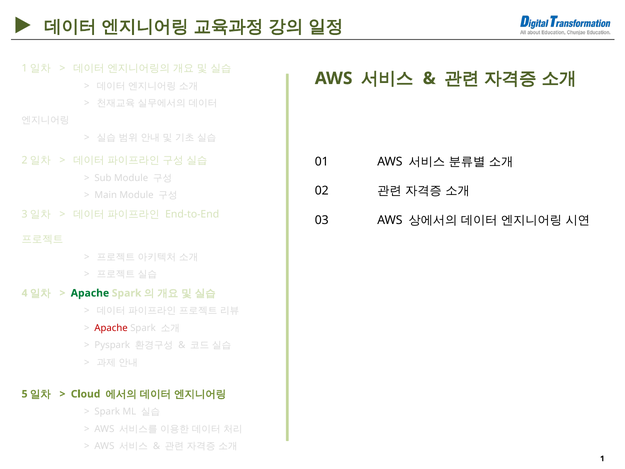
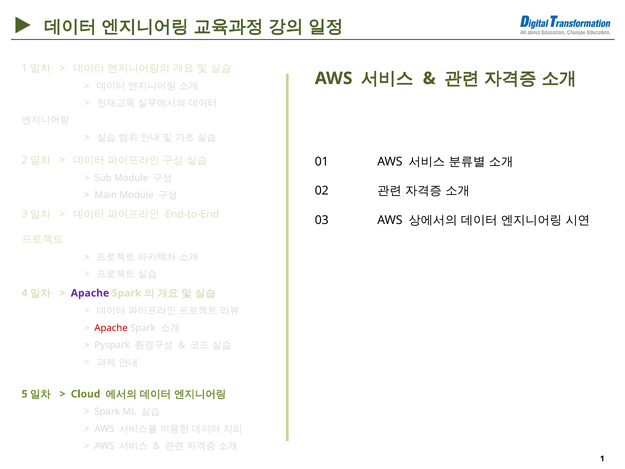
Apache colour: green -> purple (90, 293)
